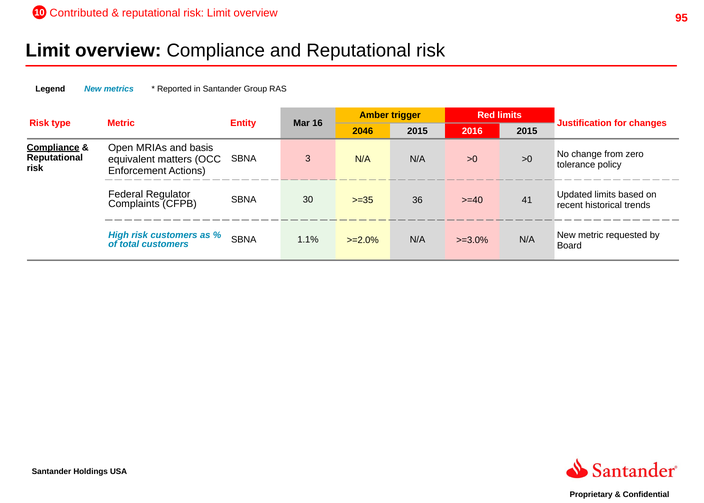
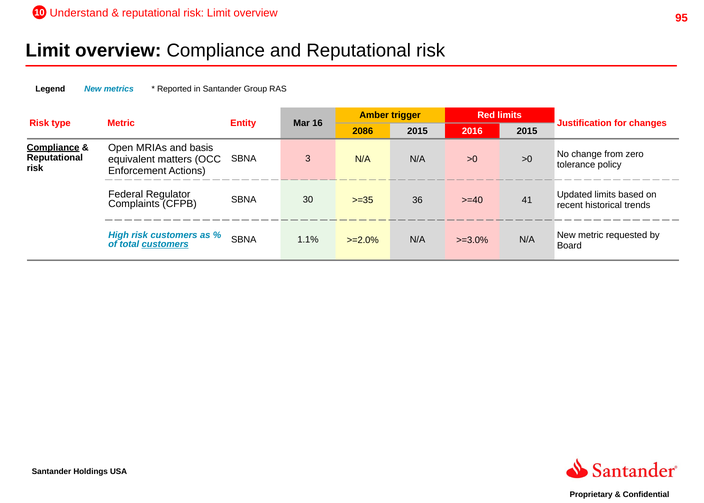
Contributed: Contributed -> Understand (79, 13)
2046: 2046 -> 2086 (363, 131)
customers underline: none -> present (165, 244)
